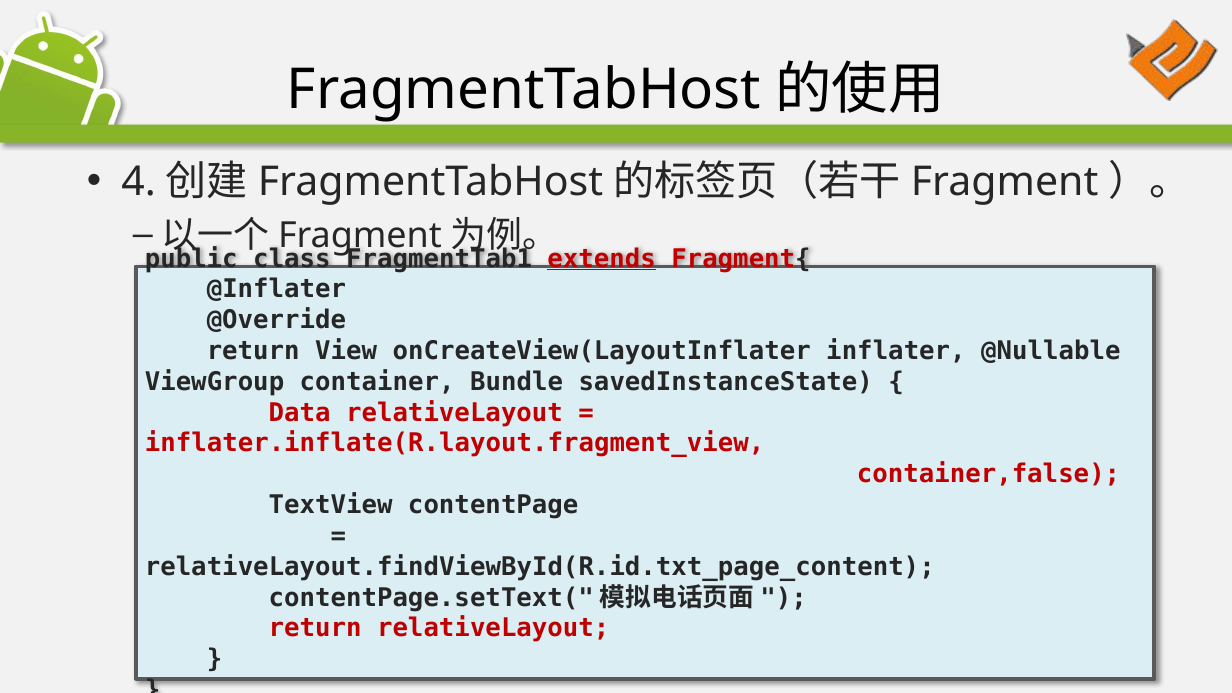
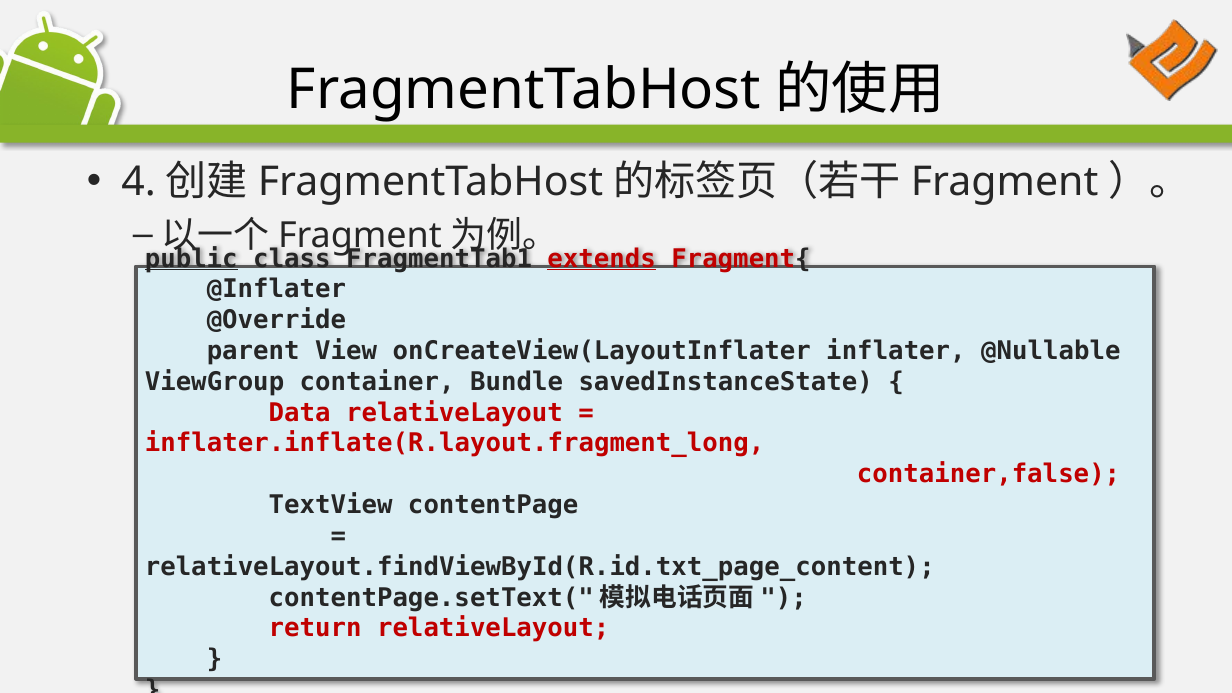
public underline: none -> present (191, 259)
return: return -> parent (253, 351)
inflater.inflate(R.layout.fragment_view: inflater.inflate(R.layout.fragment_view -> inflater.inflate(R.layout.fragment_long (455, 444)
